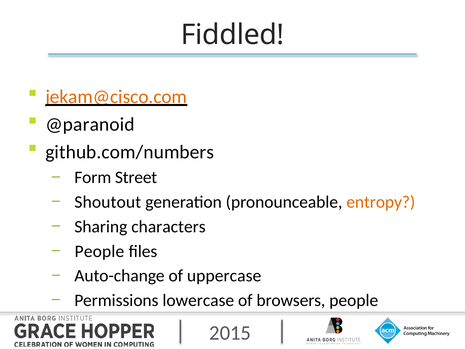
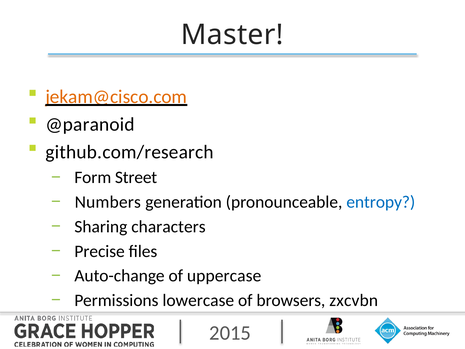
Fiddled: Fiddled -> Master (232, 35)
github.com/numbers: github.com/numbers -> github.com/research (130, 152)
Shoutout: Shoutout -> Numbers (108, 202)
entropy colour: orange -> blue (381, 202)
People: People -> Precise (100, 251)
browsers people: people -> zxcvbn (354, 300)
